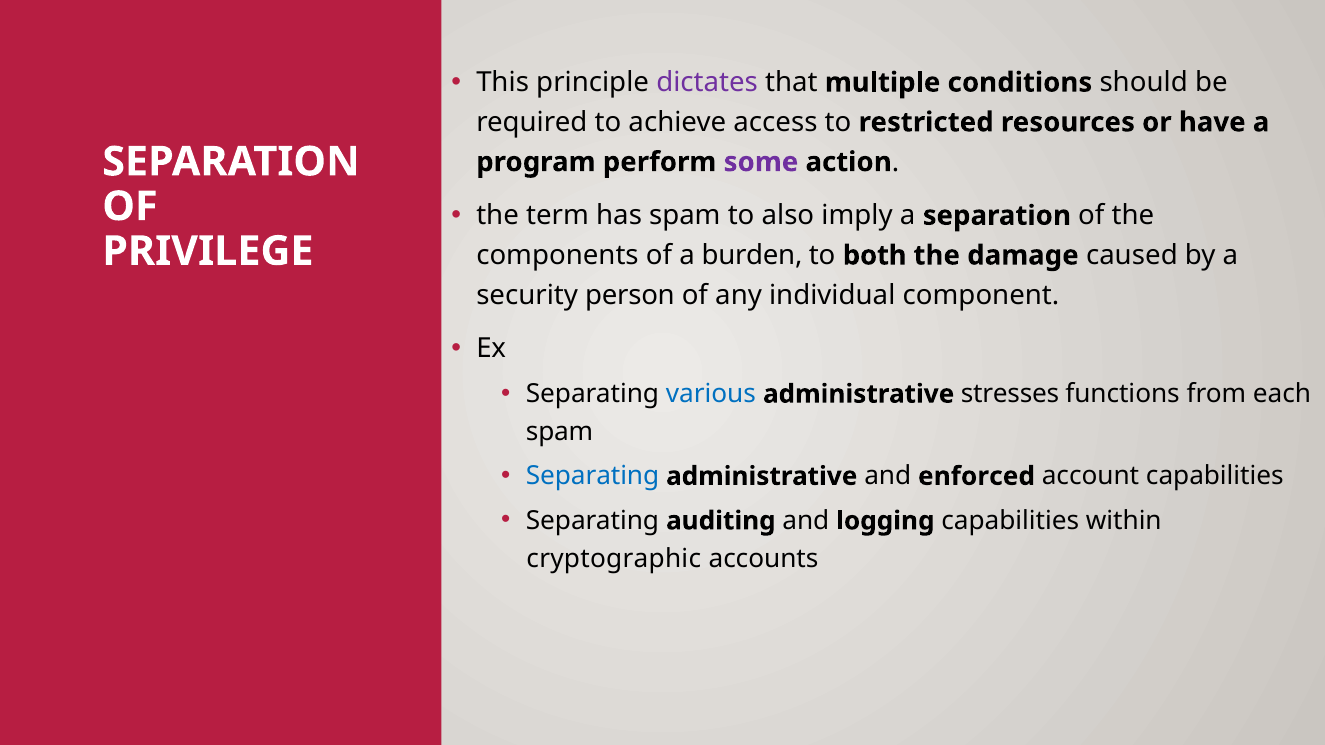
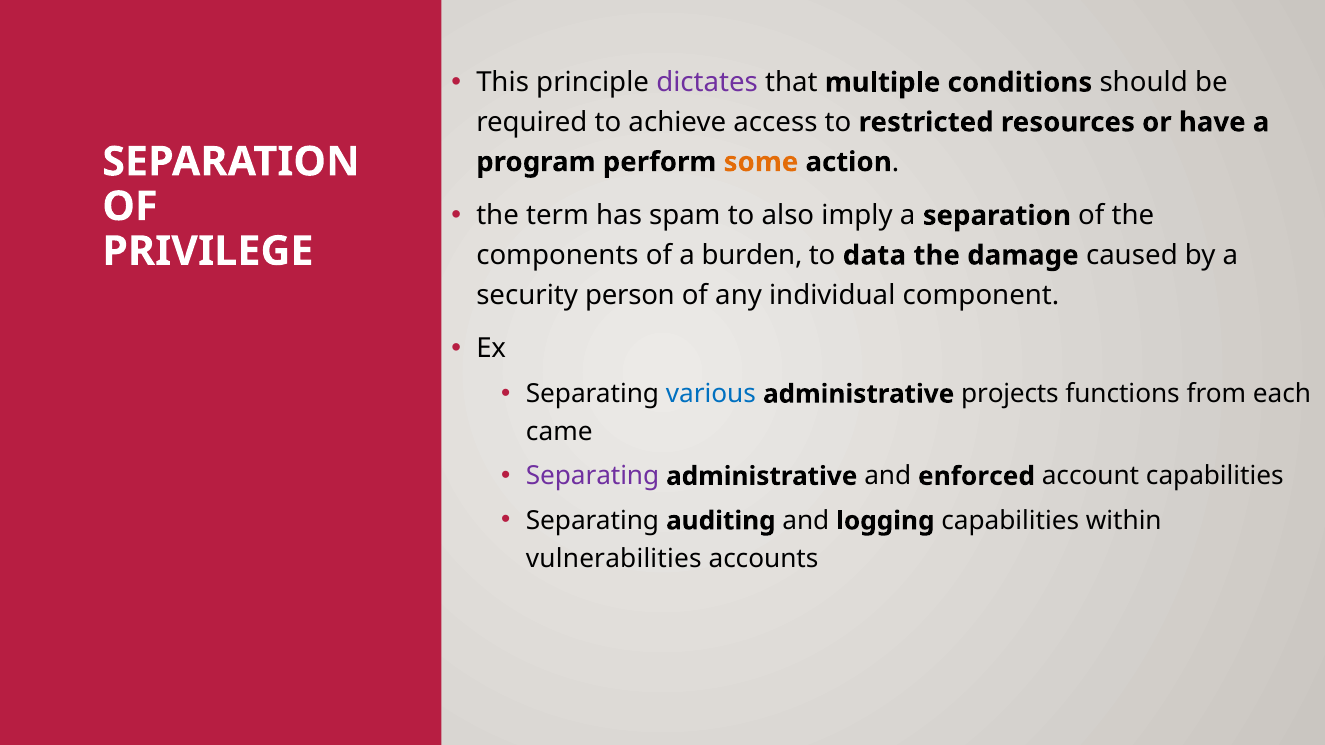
some colour: purple -> orange (761, 162)
both: both -> data (874, 256)
stresses: stresses -> projects (1010, 394)
spam: spam -> came (559, 432)
Separating colour: blue -> purple (593, 476)
cryptographic: cryptographic -> vulnerabilities (614, 559)
